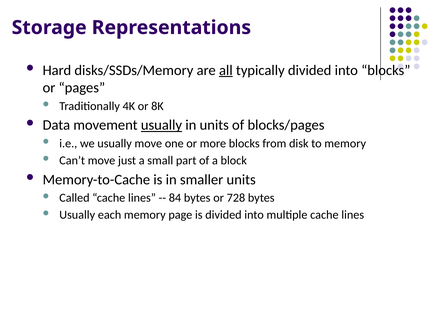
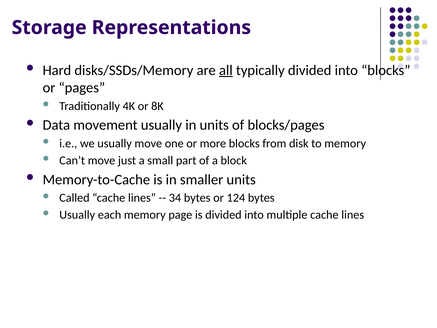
usually underline: present -> none (161, 125)
84: 84 -> 34 (175, 198)
728: 728 -> 124 (236, 198)
